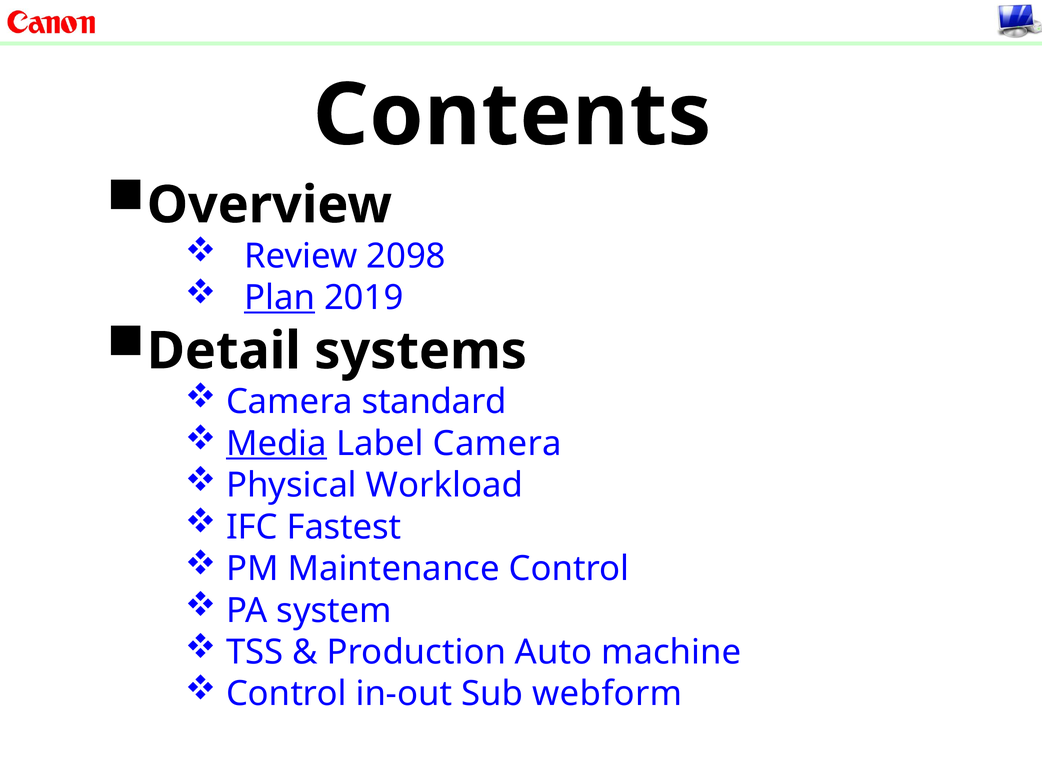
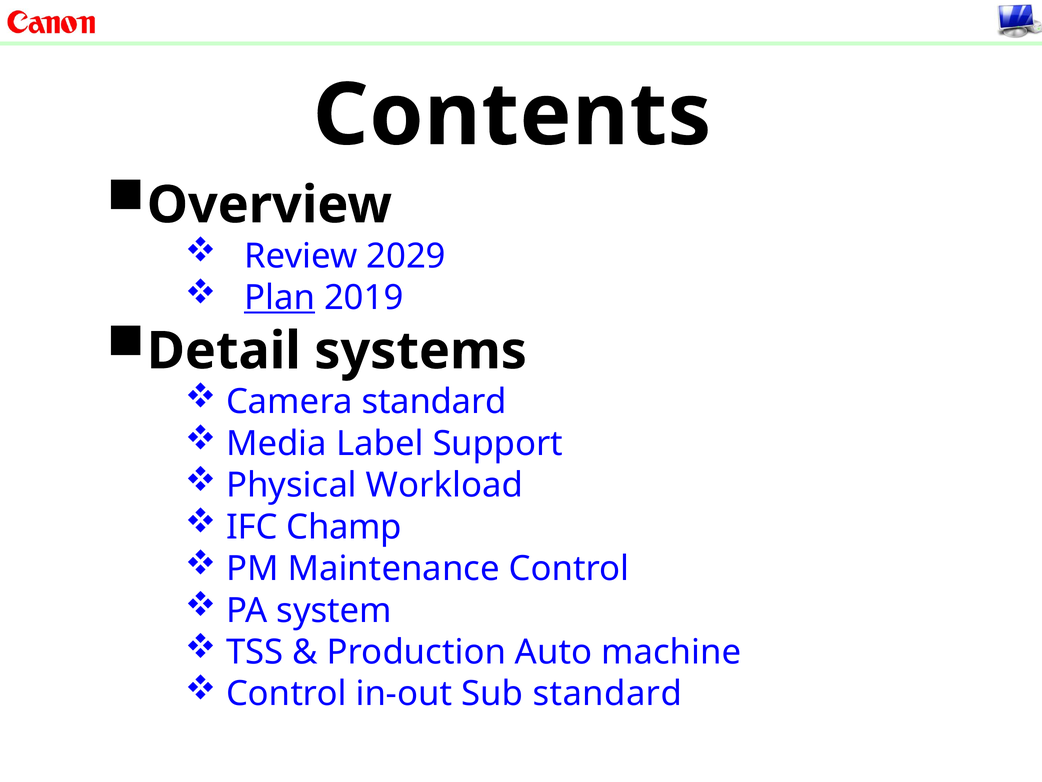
2098: 2098 -> 2029 (406, 256)
Media underline: present -> none (276, 443)
Label Camera: Camera -> Support (498, 443)
Fastest: Fastest -> Champ (344, 527)
Sub webform: webform -> standard (607, 694)
